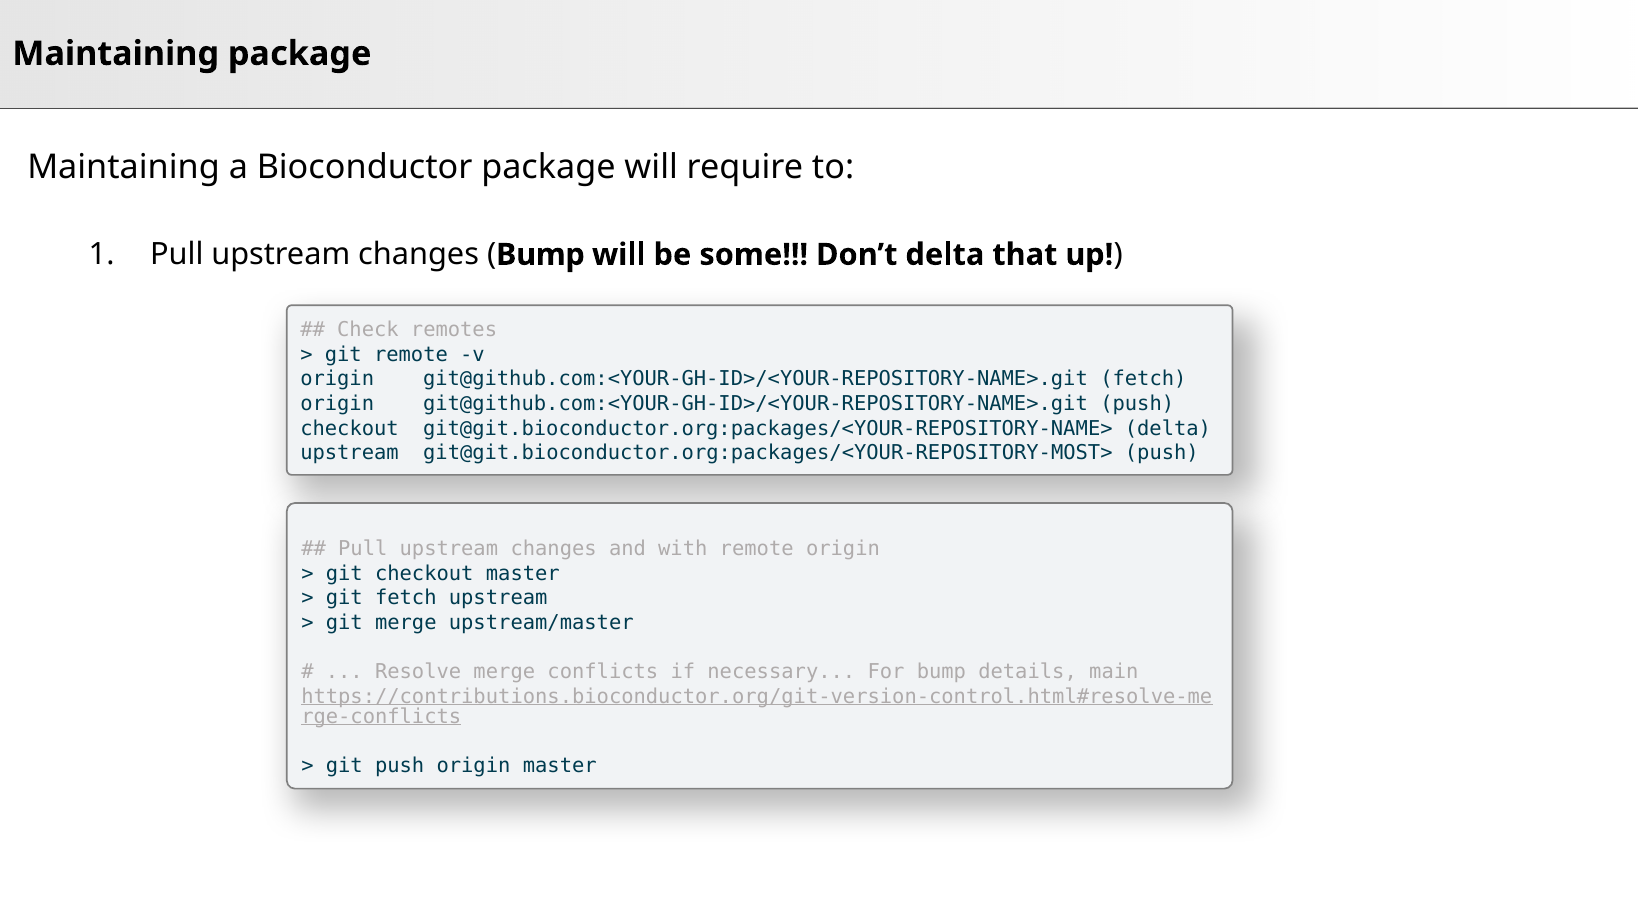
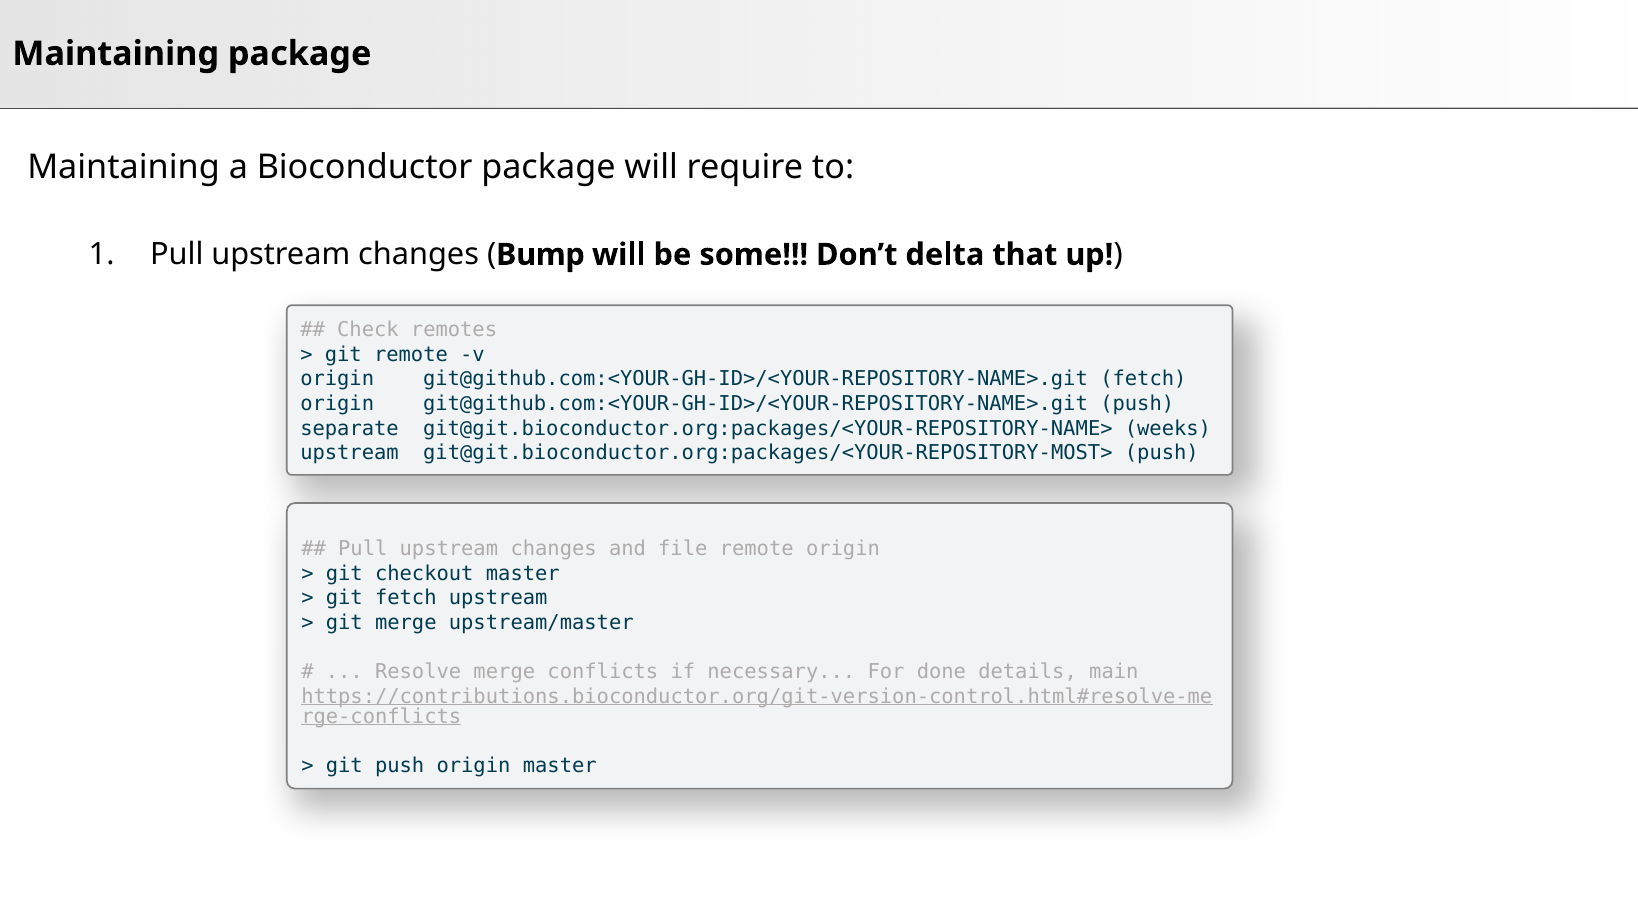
checkout: checkout -> separate (350, 428)
git@git.bioconductor.org:packages/<YOUR-REPOSITORY-NAME> delta: delta -> weeks (1168, 428)
with: with -> file (683, 549)
For bump: bump -> done (941, 672)
